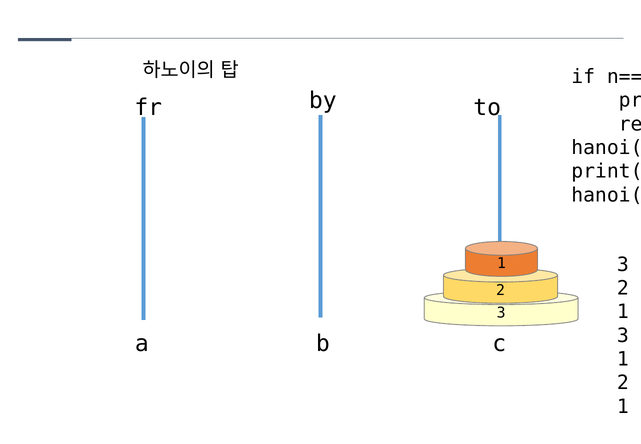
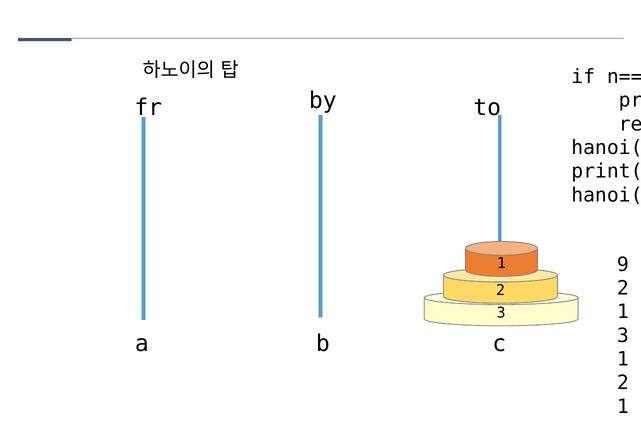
1 3: 3 -> 9 (623, 264)
